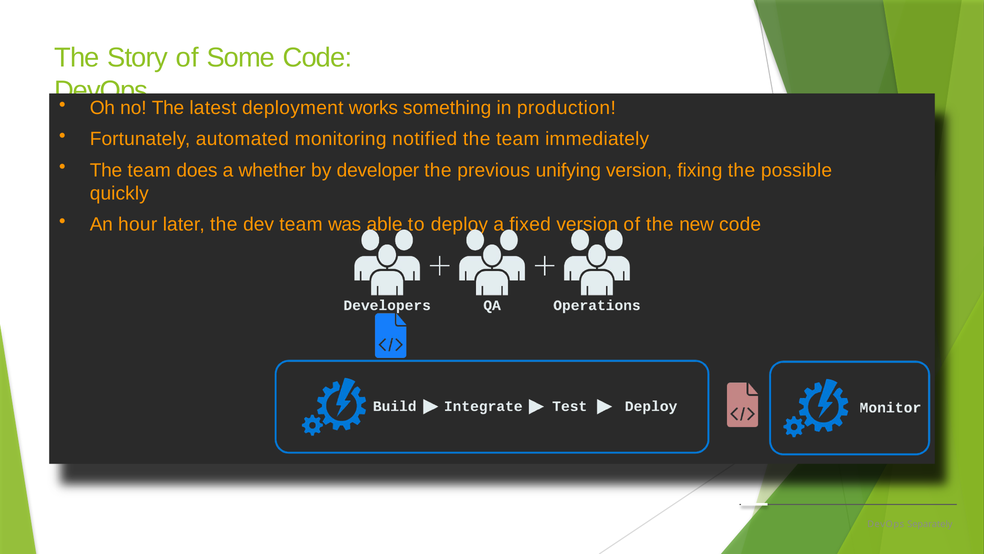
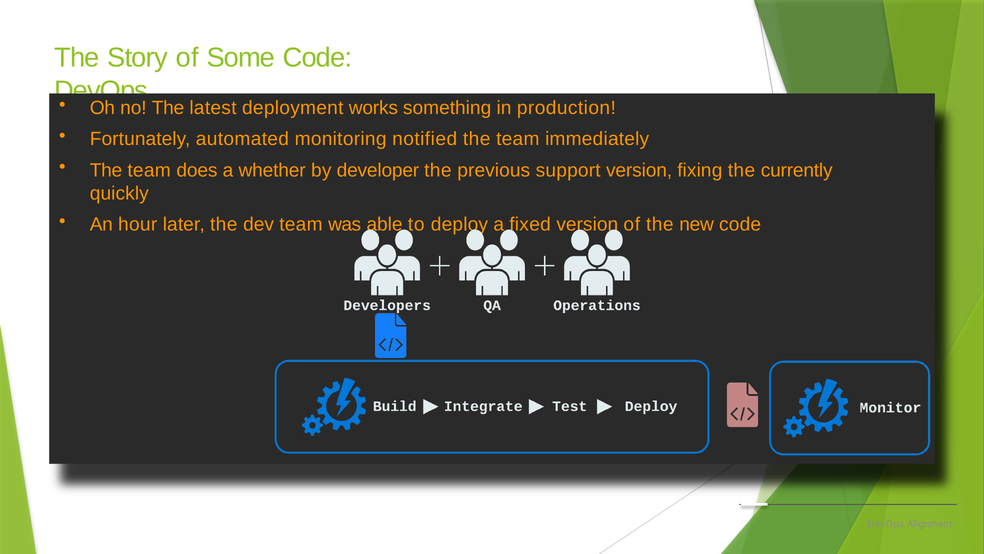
unifying: unifying -> support (568, 170)
possible: possible -> currently (797, 170)
Separately: Separately -> Alignment (930, 524)
